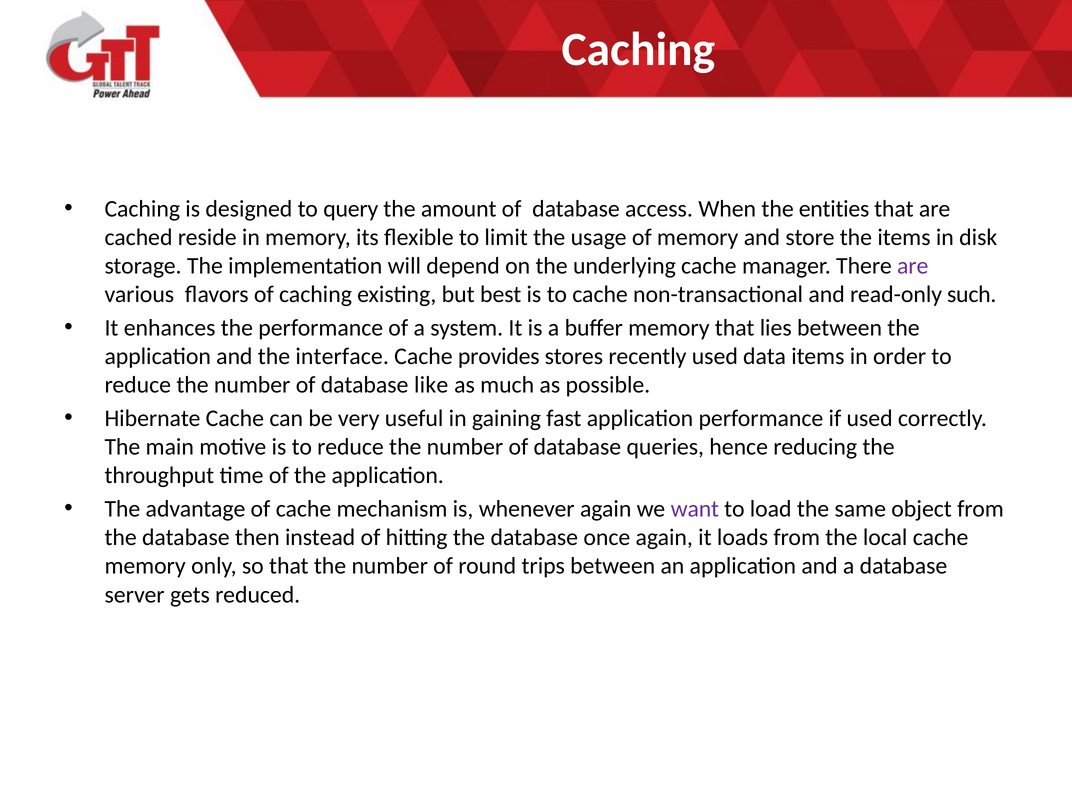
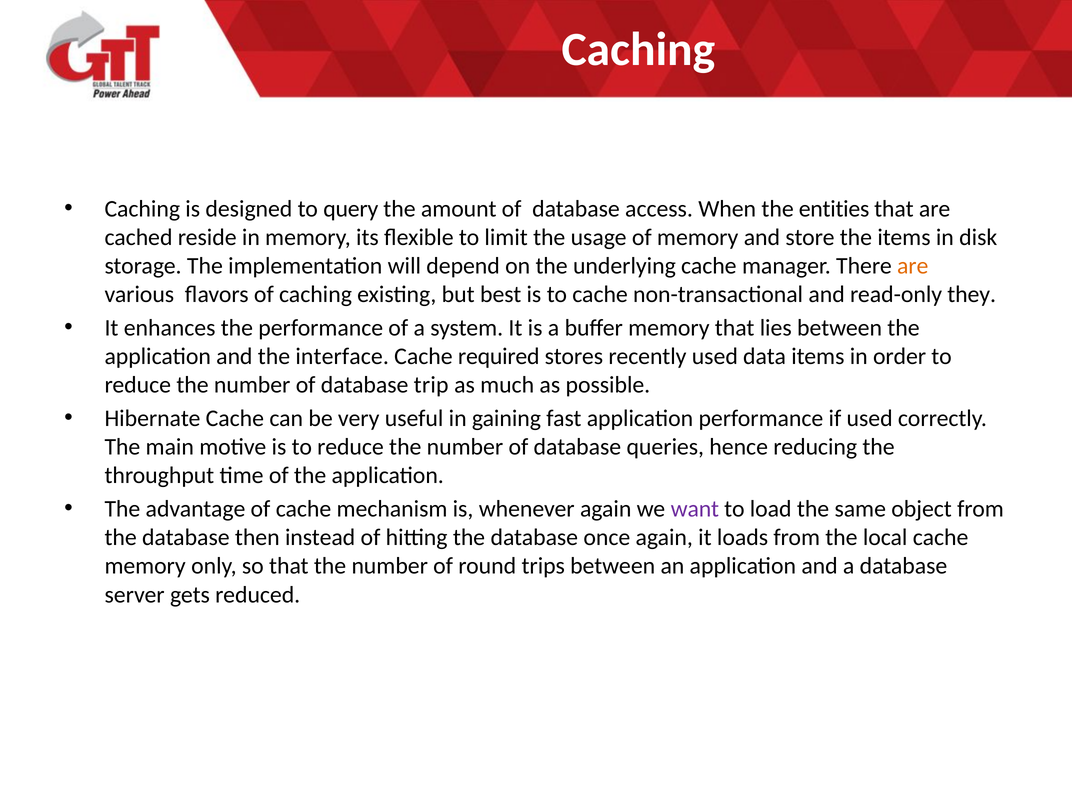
are colour: purple -> orange (913, 266)
such: such -> they (972, 295)
provides: provides -> required (499, 357)
like: like -> trip (431, 385)
